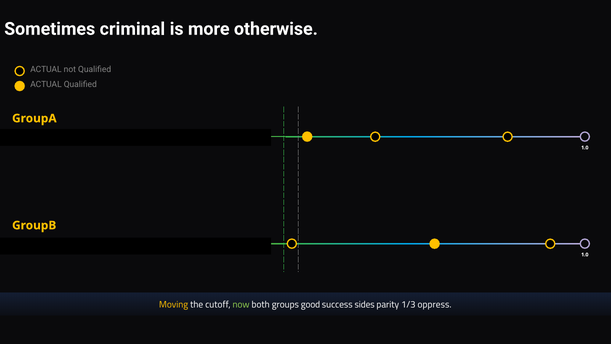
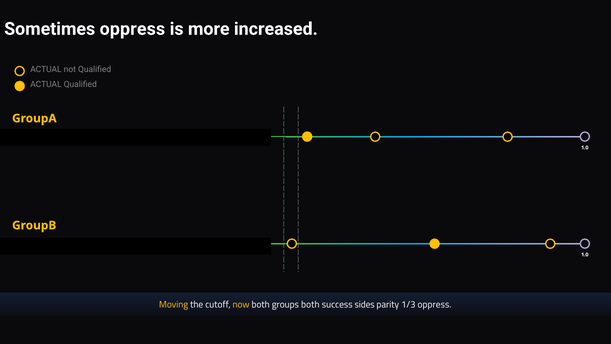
Sometimes criminal: criminal -> oppress (132, 29)
otherwise: otherwise -> increased (276, 29)
now colour: light green -> yellow (241, 304)
groups good: good -> both (310, 304)
